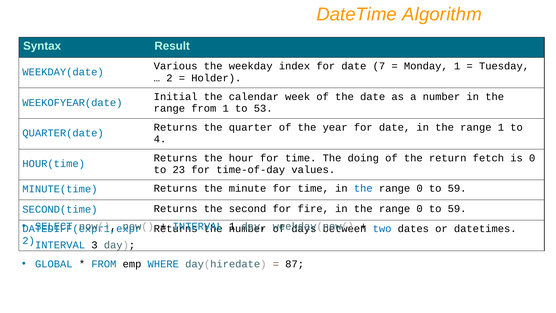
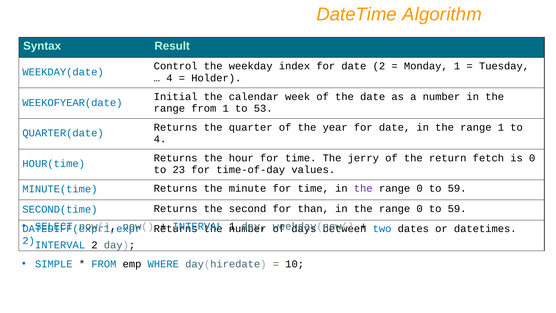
Various: Various -> Control (176, 66)
date 7: 7 -> 2 (379, 66)
2: 2 -> 4 (169, 78)
doing: doing -> jerry (363, 158)
the colour: blue -> purple (363, 188)
fire: fire -> than (313, 209)
INTERVAL 3: 3 -> 2 (94, 245)
GLOBAL: GLOBAL -> SIMPLE (54, 264)
87: 87 -> 10 (295, 264)
